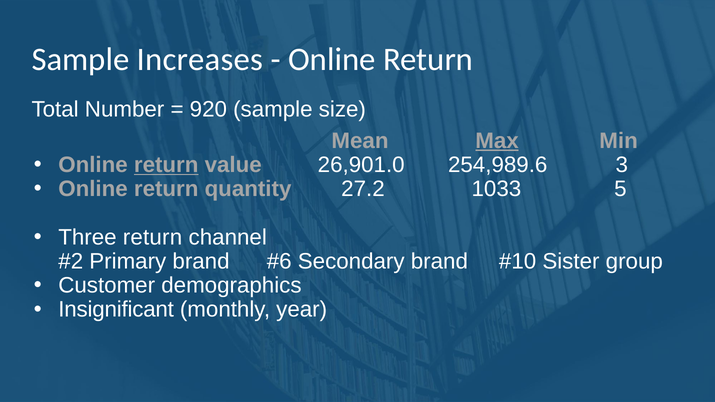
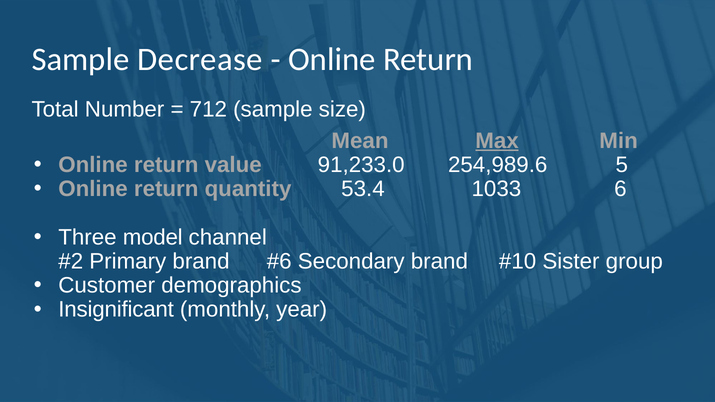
Increases: Increases -> Decrease (200, 59)
920: 920 -> 712 (208, 109)
return underline: present -> none (166, 165)
26,901.0: 26,901.0 -> 91,233.0 (361, 165)
3: 3 -> 5 (622, 165)
27.2: 27.2 -> 53.4 (363, 189)
5: 5 -> 6 (620, 189)
Three return: return -> model (153, 237)
